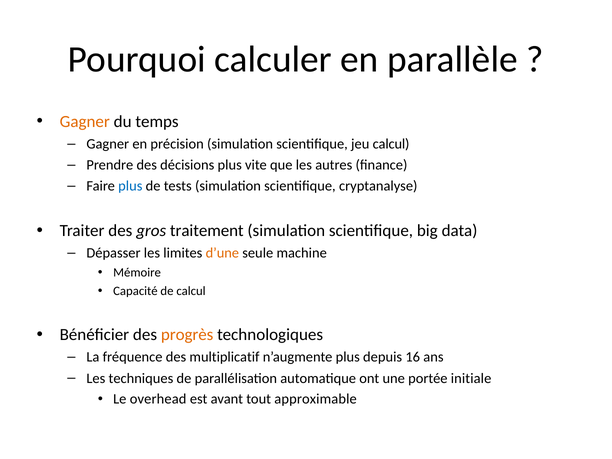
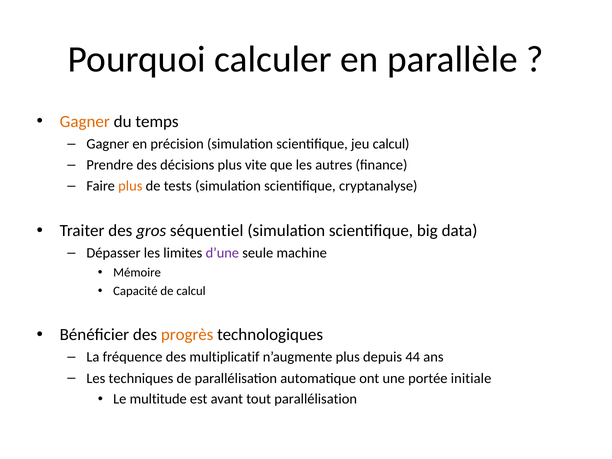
plus colour: blue -> orange (130, 186)
traitement: traitement -> séquentiel (207, 231)
d’une colour: orange -> purple (222, 253)
16: 16 -> 44 (413, 357)
overhead: overhead -> multitude (158, 399)
tout approximable: approximable -> parallélisation (316, 399)
